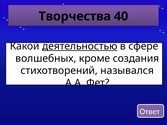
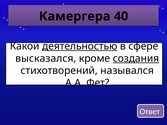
Творчества: Творчества -> Камергера (75, 16)
волшебных: волшебных -> высказался (46, 59)
создания underline: none -> present (136, 59)
